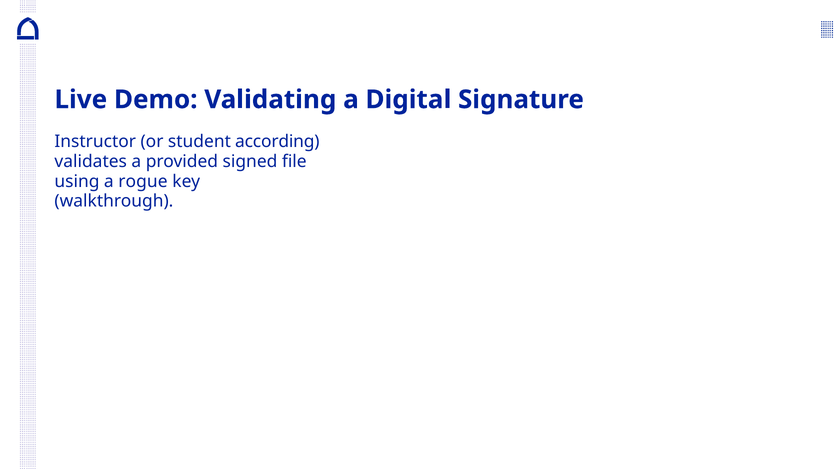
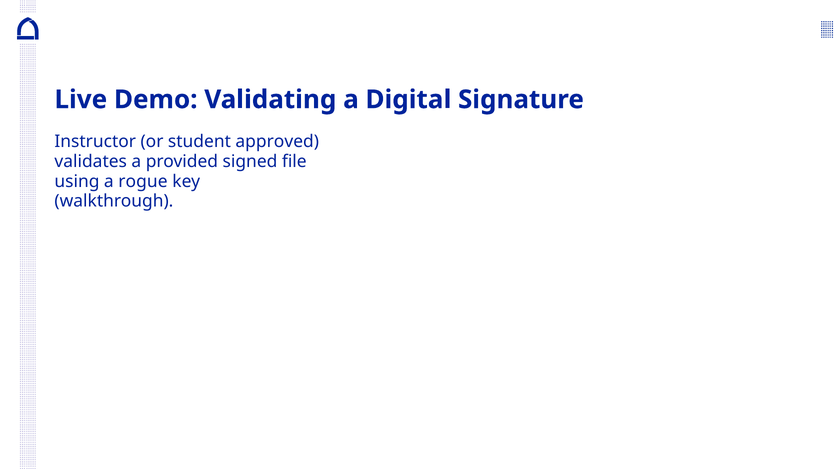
according: according -> approved (277, 142)
